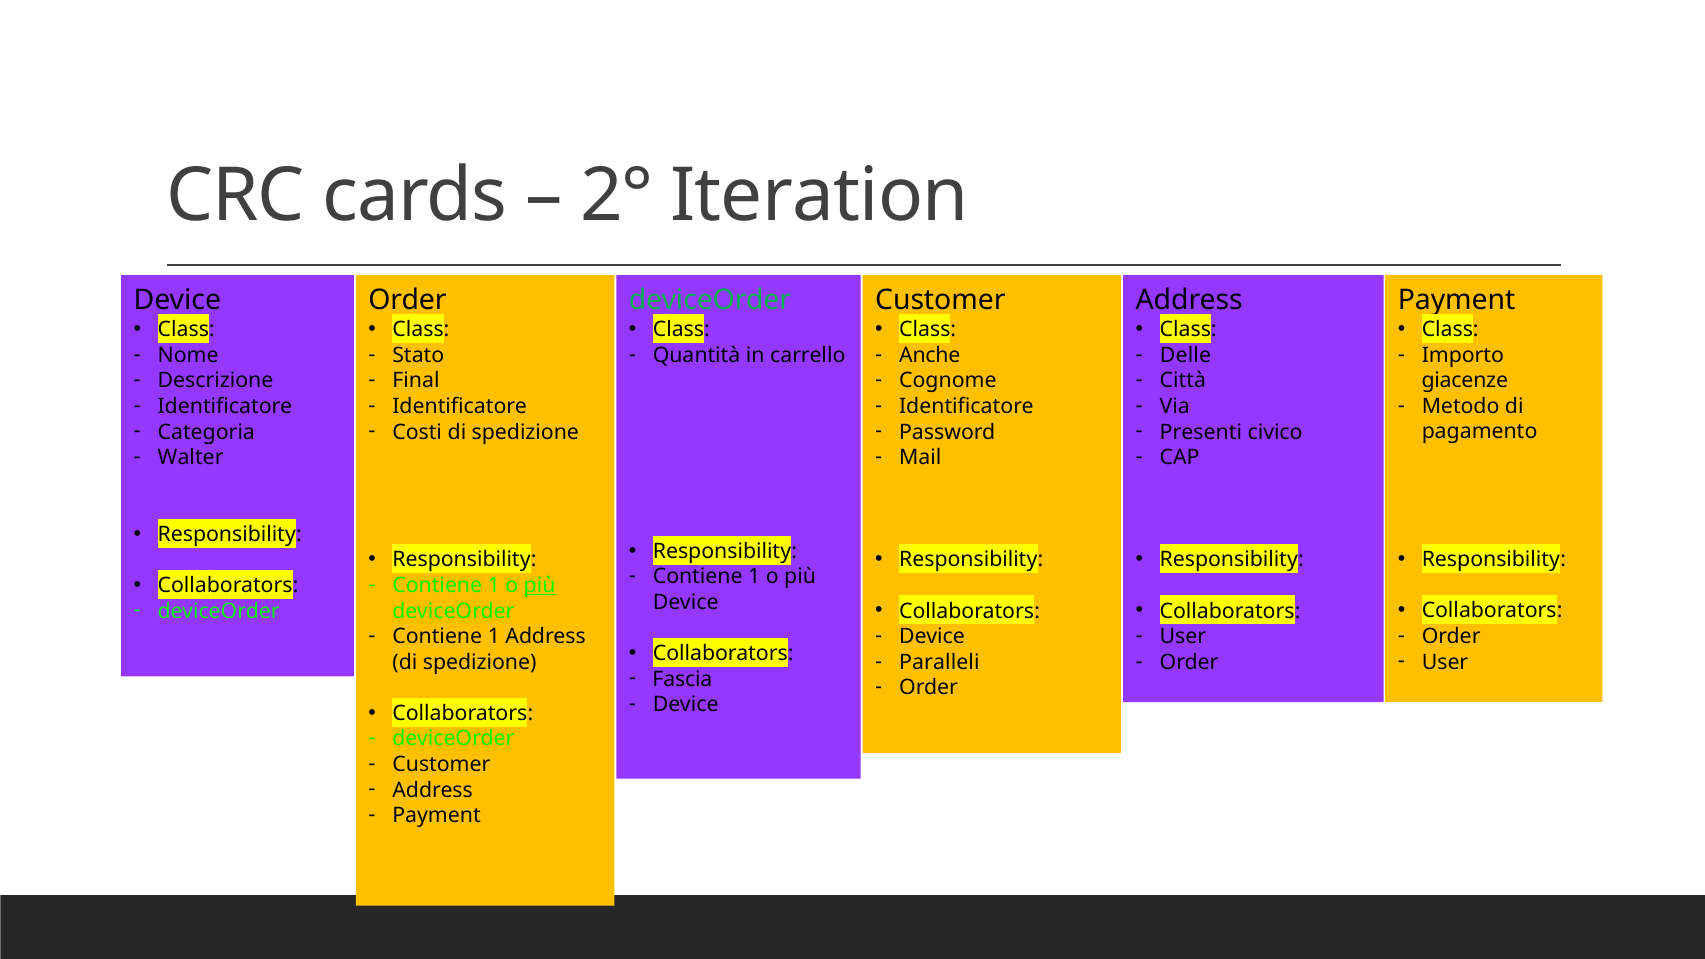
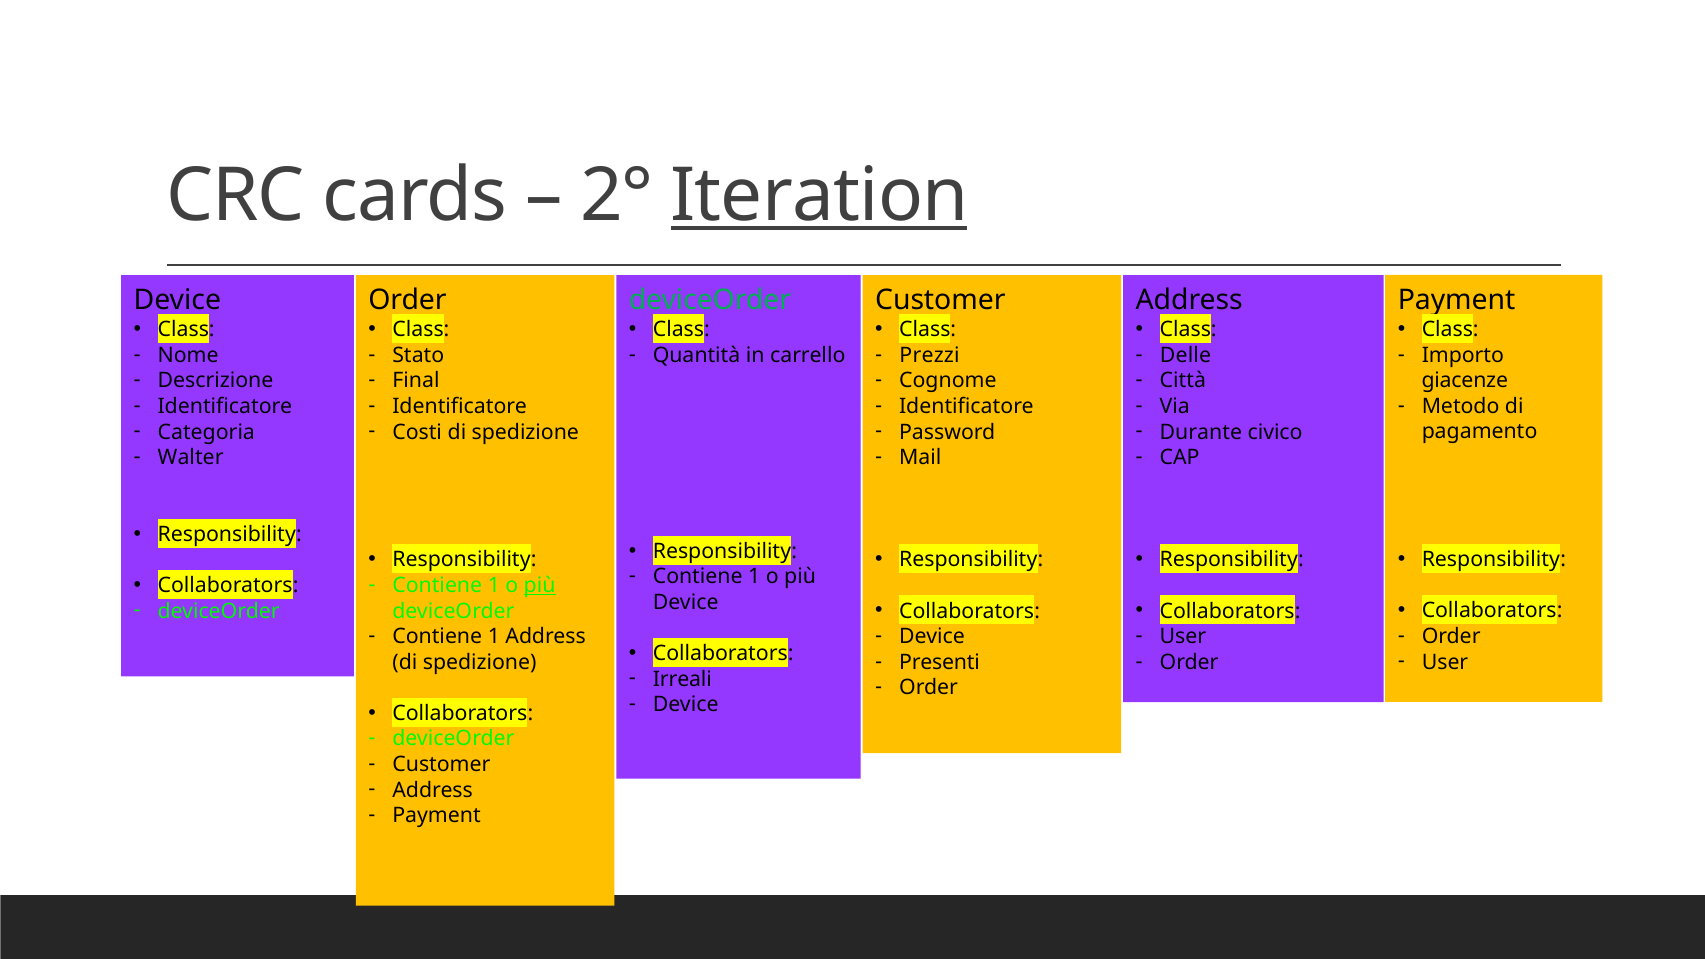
Iteration underline: none -> present (819, 196)
Anche: Anche -> Prezzi (930, 355)
Presenti: Presenti -> Durante (1201, 432)
Paralleli: Paralleli -> Presenti (940, 662)
Fascia: Fascia -> Irreali (682, 679)
